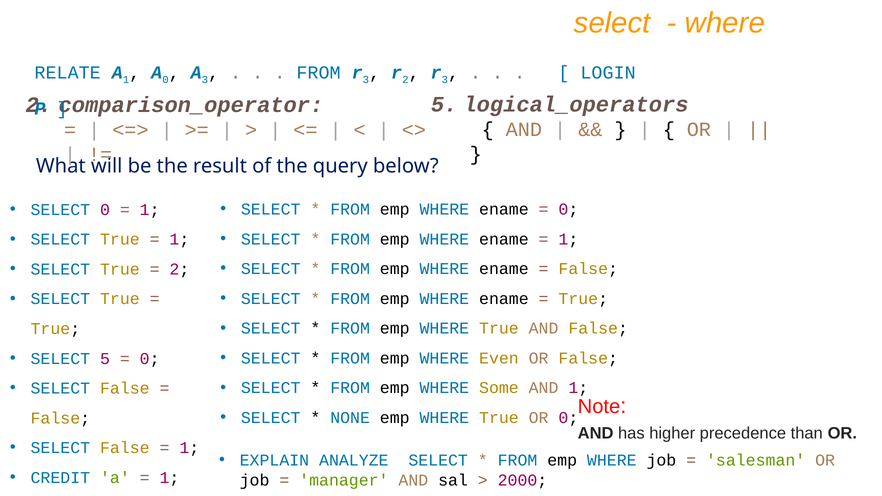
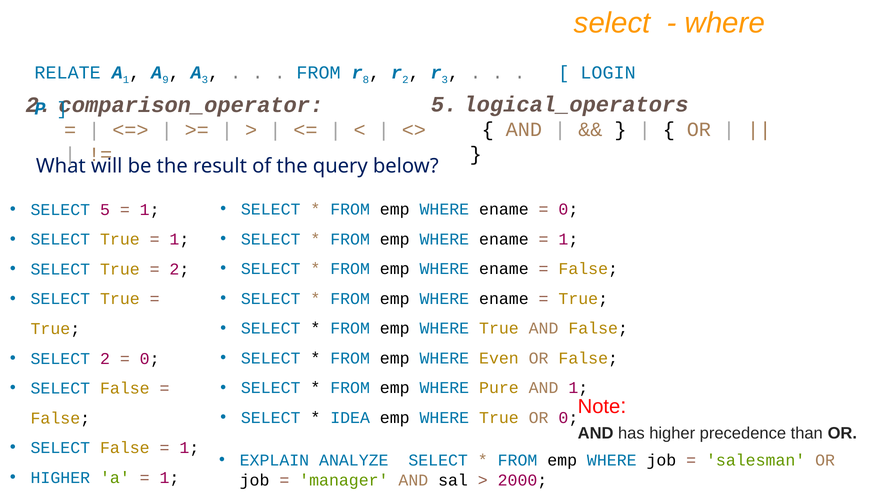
A 0: 0 -> 9 (165, 80)
3: 3 -> 8 (366, 80)
SELECT 0: 0 -> 5 (105, 210)
SELECT 5: 5 -> 2 (105, 359)
Some: Some -> Pure (499, 388)
NONE: NONE -> IDEA (350, 418)
CREDIT: CREDIT -> HIGHER (60, 478)
